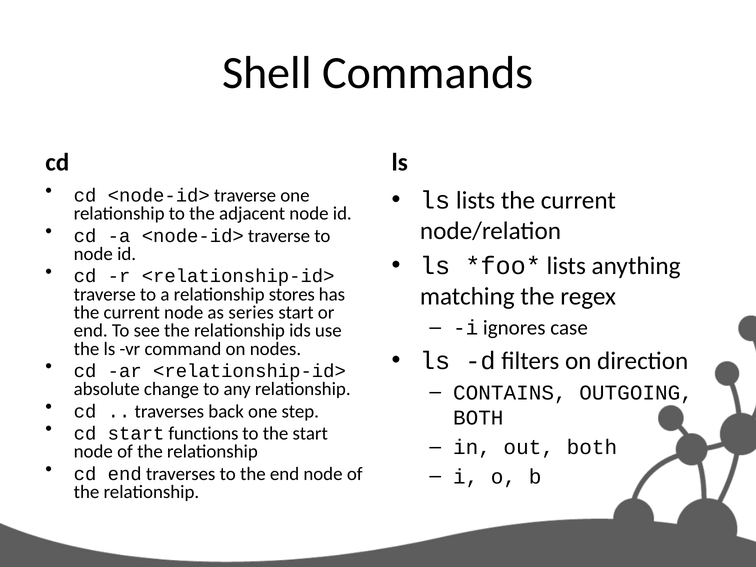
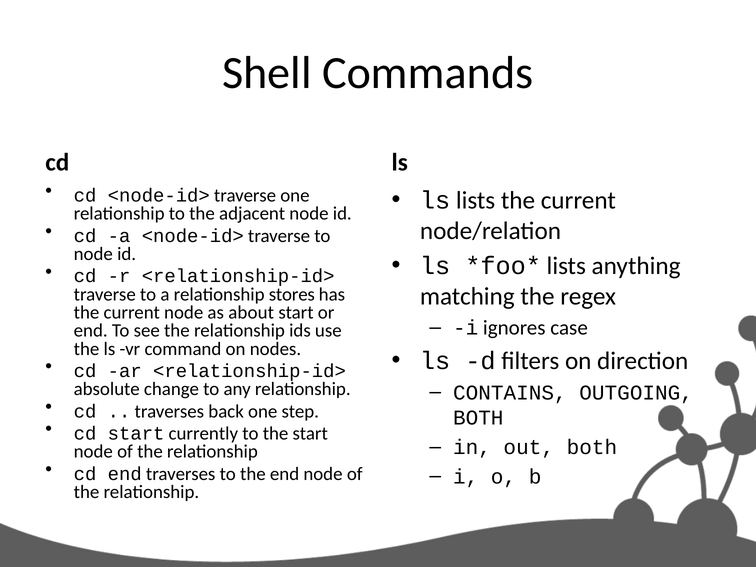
series: series -> about (251, 312)
functions: functions -> currently (203, 433)
